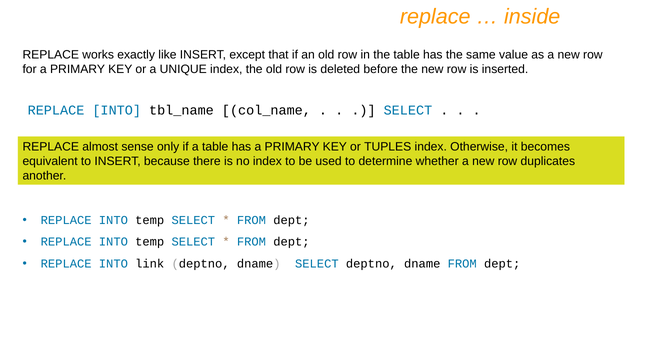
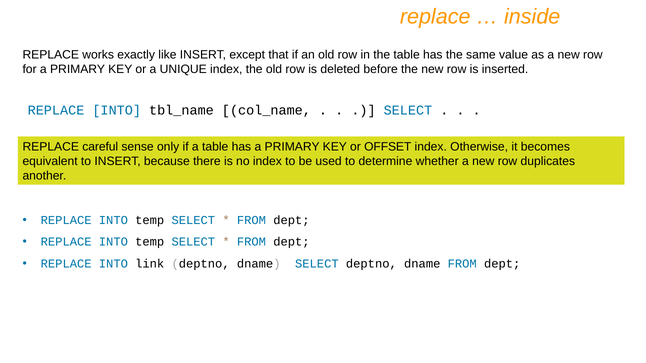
almost: almost -> careful (100, 147)
TUPLES: TUPLES -> OFFSET (388, 147)
